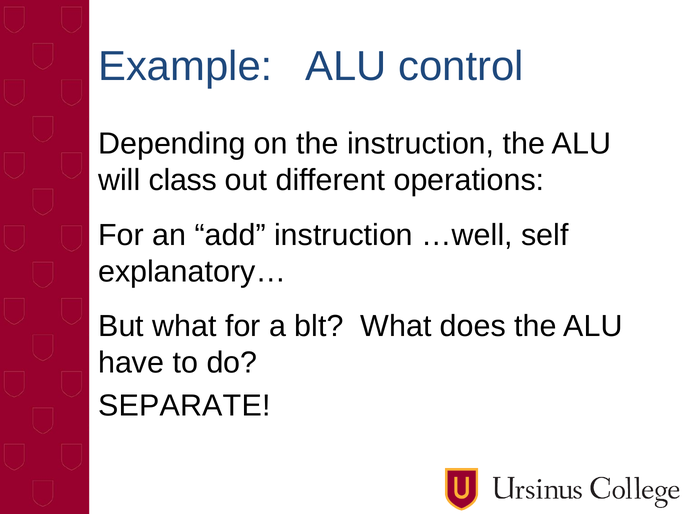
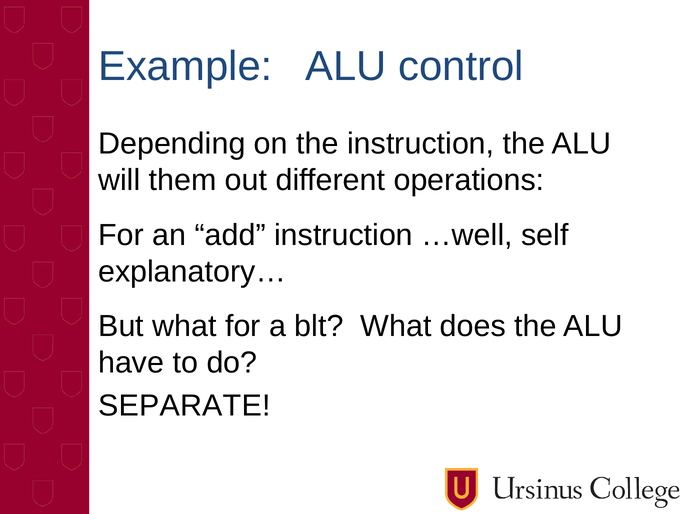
class: class -> them (183, 180)
